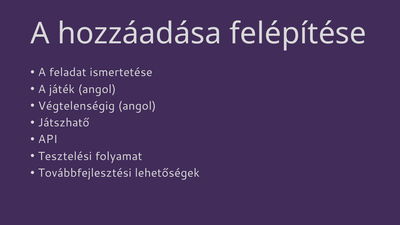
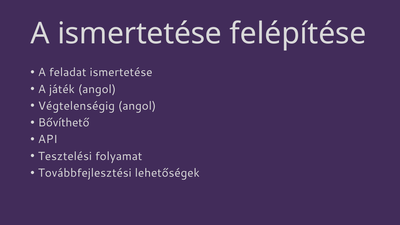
A hozzáadása: hozzáadása -> ismertetése (140, 34)
Játszhatő: Játszhatő -> Bővíthető (64, 123)
